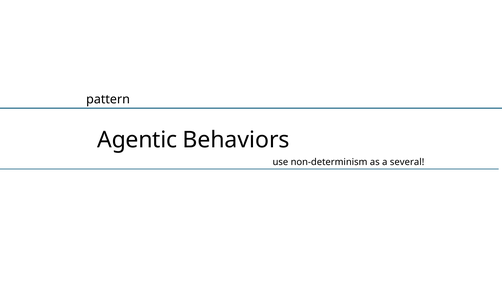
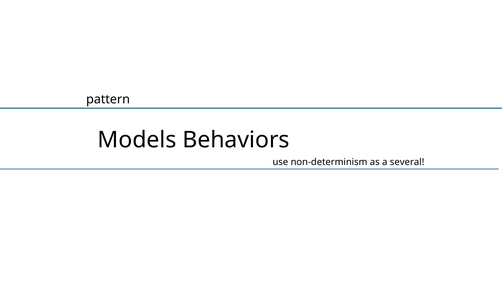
Agentic: Agentic -> Models (137, 140)
